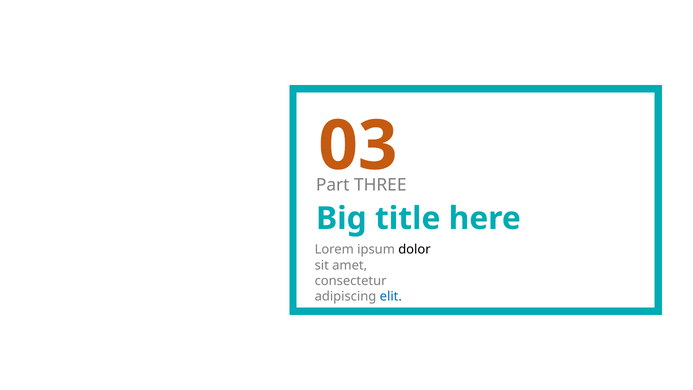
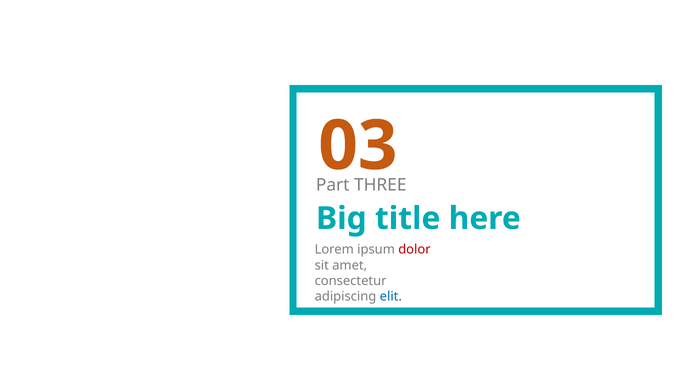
dolor colour: black -> red (414, 250)
